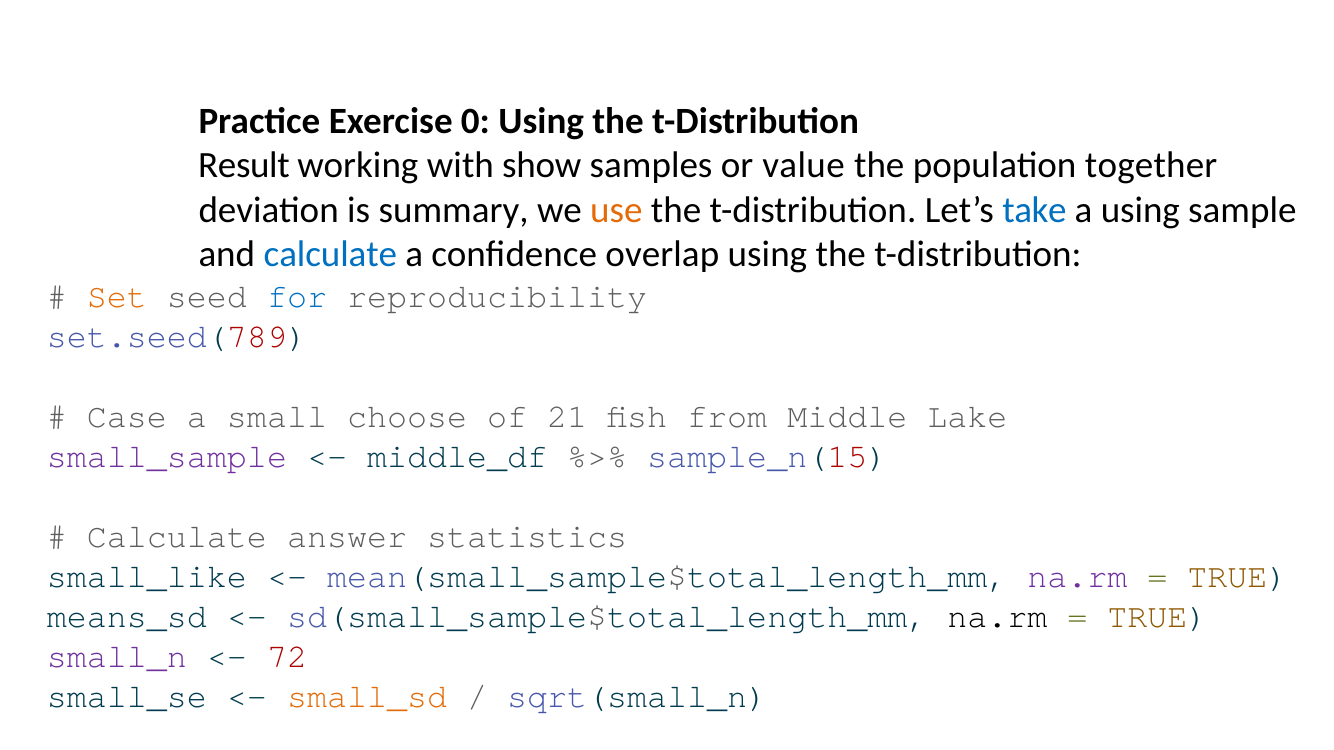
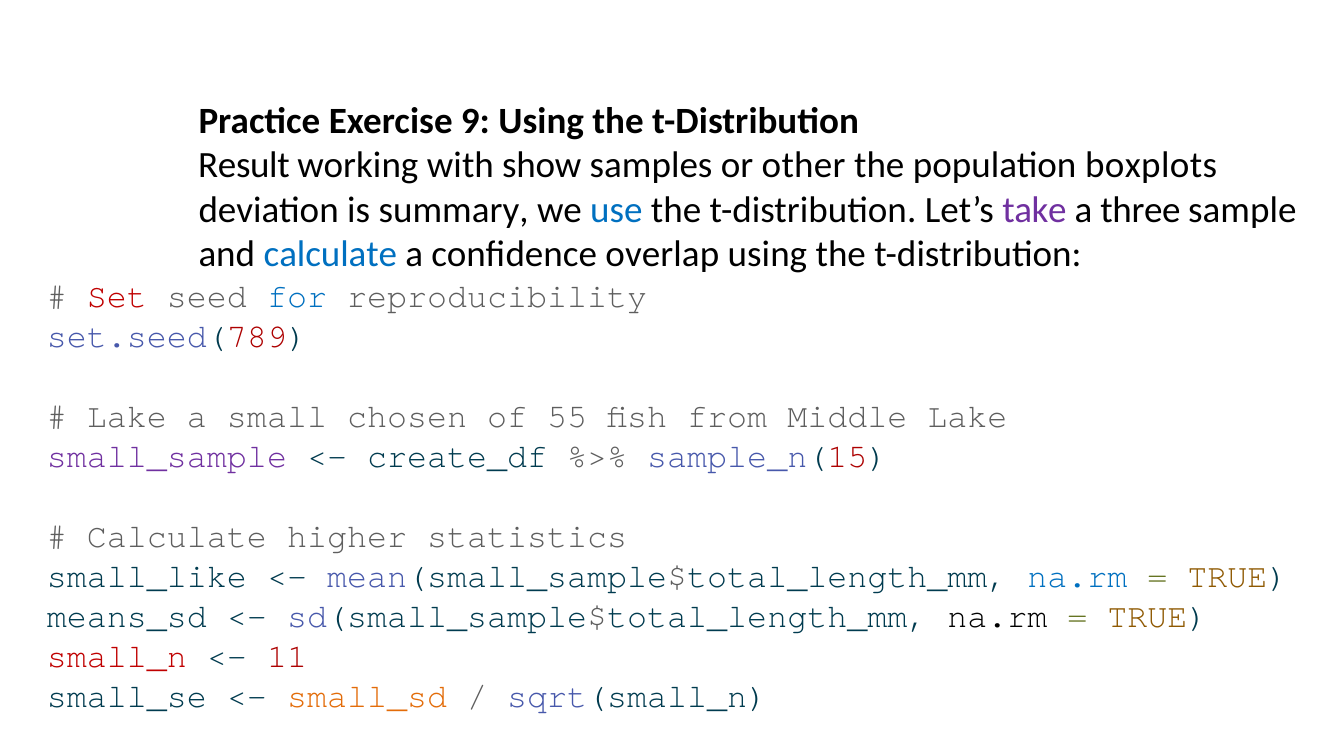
0: 0 -> 9 (475, 121)
or value: value -> other (804, 166)
together: together -> boxplots (1151, 166)
use colour: orange -> blue (616, 210)
take colour: blue -> purple (1034, 210)
a using: using -> three (1140, 210)
Set colour: orange -> red (117, 297)
Case: Case -> Lake (127, 417)
choose: choose -> chosen (407, 417)
21: 21 -> 55 (567, 417)
middle_df: middle_df -> create_df (457, 457)
answer: answer -> higher (347, 537)
na.rm colour: purple -> blue (1077, 577)
small_n colour: purple -> red (117, 657)
72: 72 -> 11 (287, 657)
